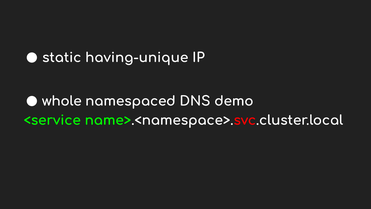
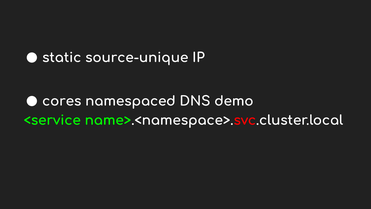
having-unique: having-unique -> source-unique (137, 58)
whole: whole -> cores (62, 101)
